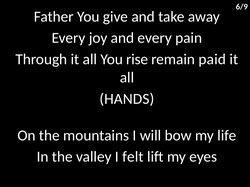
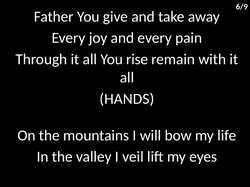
paid: paid -> with (212, 59)
felt: felt -> veil (133, 157)
